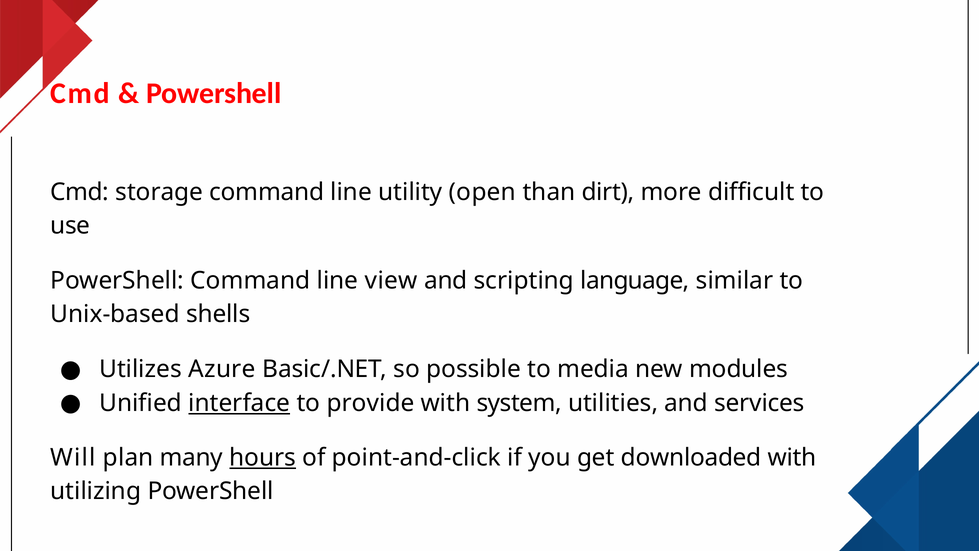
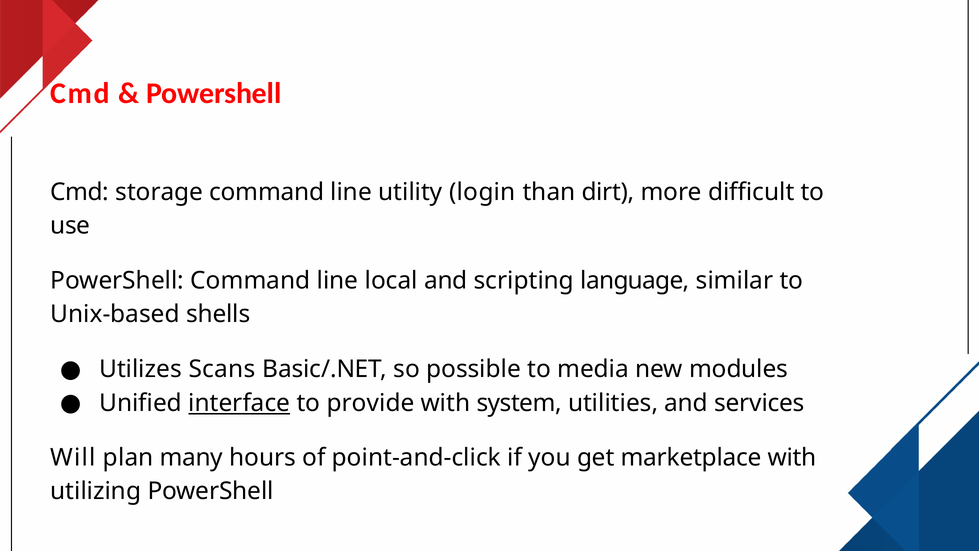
open: open -> login (482, 192)
view: view -> local (391, 281)
Azure: Azure -> Scans (222, 369)
hours underline: present -> none (263, 458)
downloaded: downloaded -> marketplace (691, 458)
